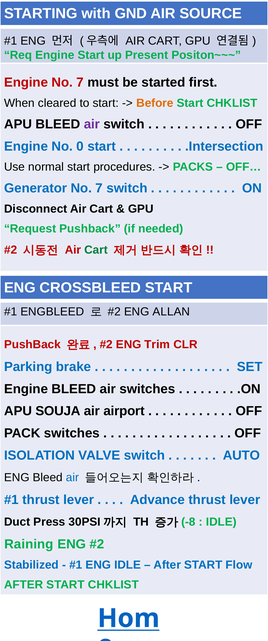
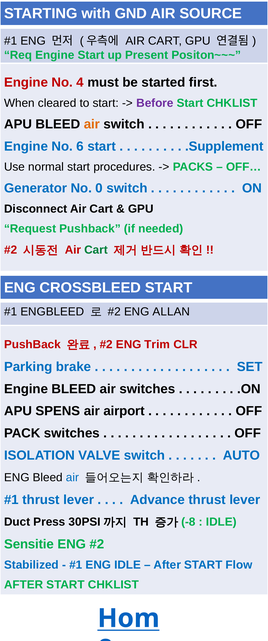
Engine No 7: 7 -> 4 (80, 82)
Before colour: orange -> purple (155, 103)
air colour: purple -> orange (92, 124)
0: 0 -> 6 (80, 146)
.Intersection: .Intersection -> .Supplement (224, 146)
Generator No 7: 7 -> 0 (99, 188)
SOUJA: SOUJA -> SPENS (58, 411)
Raining: Raining -> Sensitie (29, 544)
